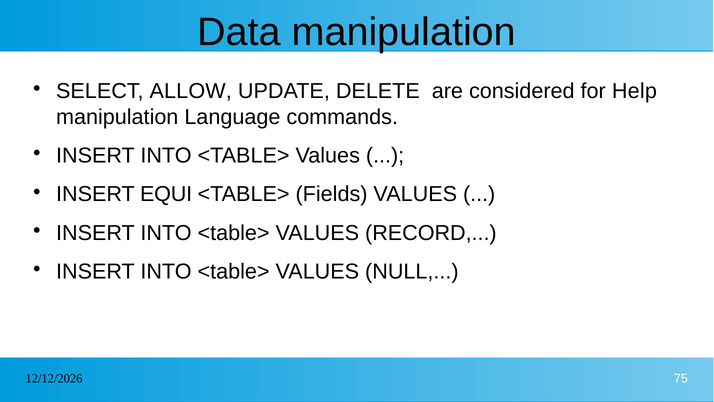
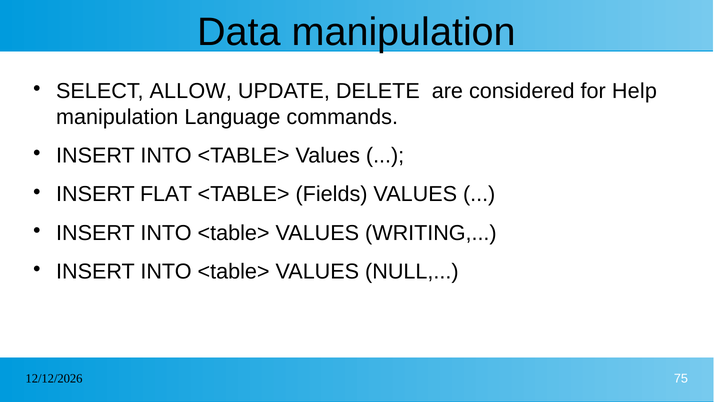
EQUI: EQUI -> FLAT (166, 194)
RECORD: RECORD -> WRITING (431, 233)
